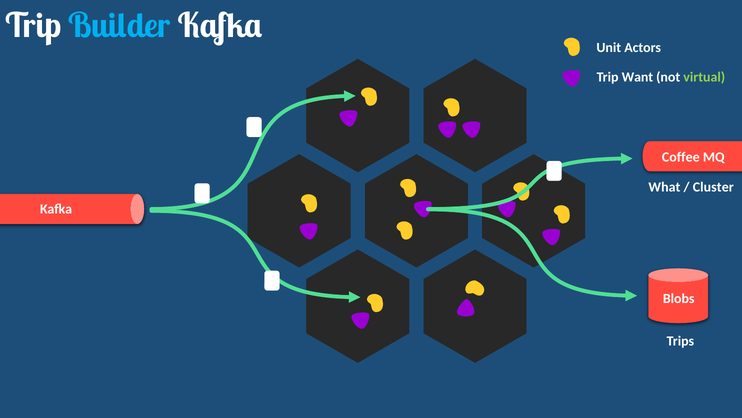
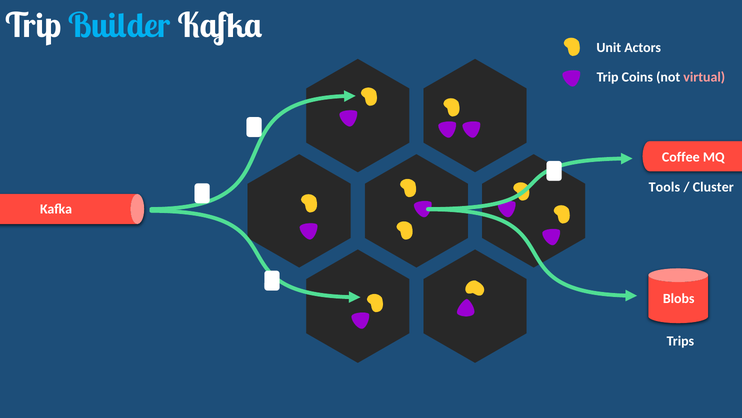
Want: Want -> Coins (637, 77)
virtual colour: light green -> pink (704, 77)
What: What -> Tools (664, 187)
